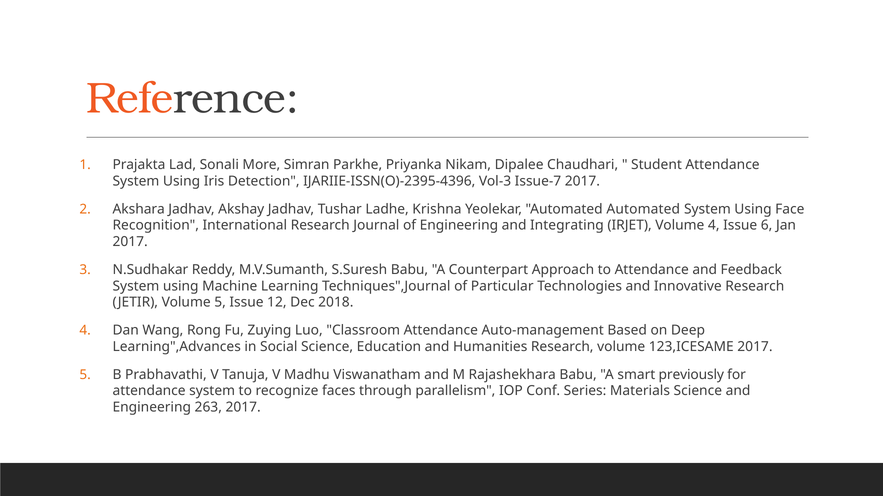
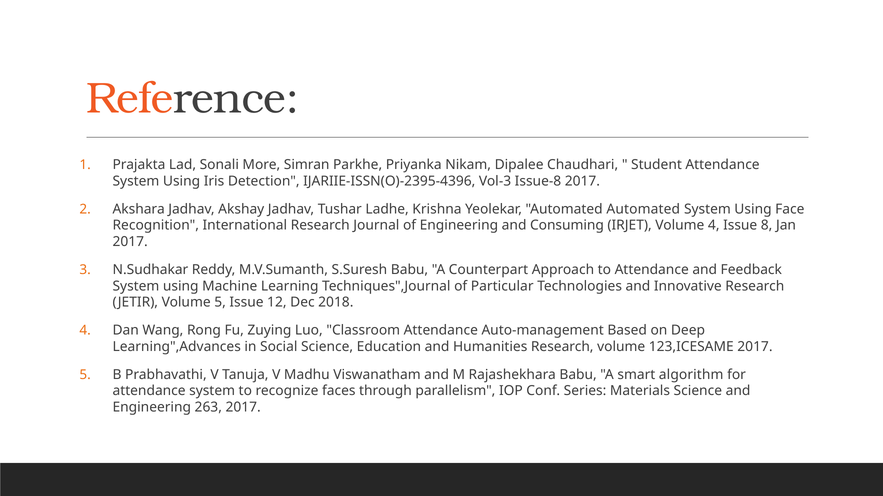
Issue-7: Issue-7 -> Issue-8 (538, 181)
Integrating: Integrating -> Consuming (567, 226)
6: 6 -> 8 (767, 226)
previously: previously -> algorithm (691, 375)
